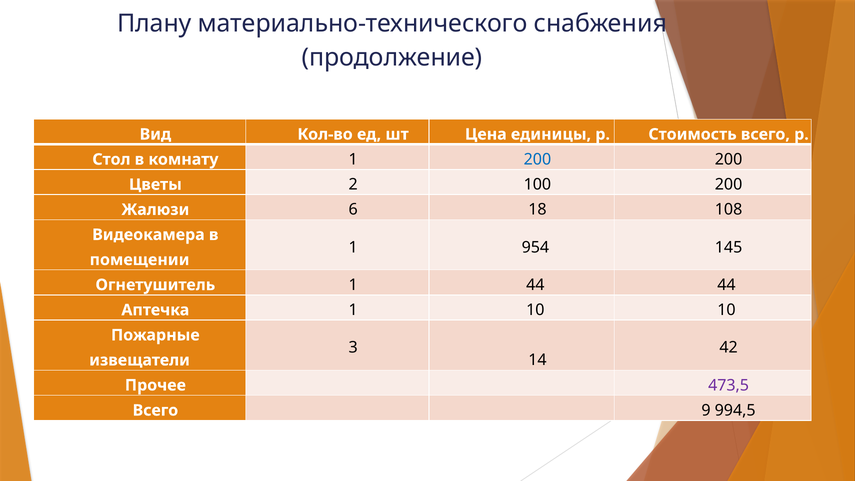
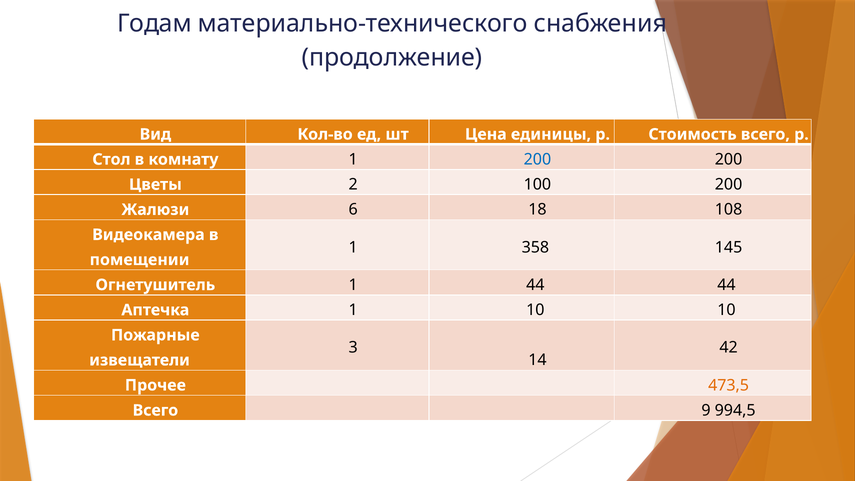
Плану: Плану -> Годам (154, 24)
954: 954 -> 358 (535, 247)
473,5 colour: purple -> orange (729, 385)
